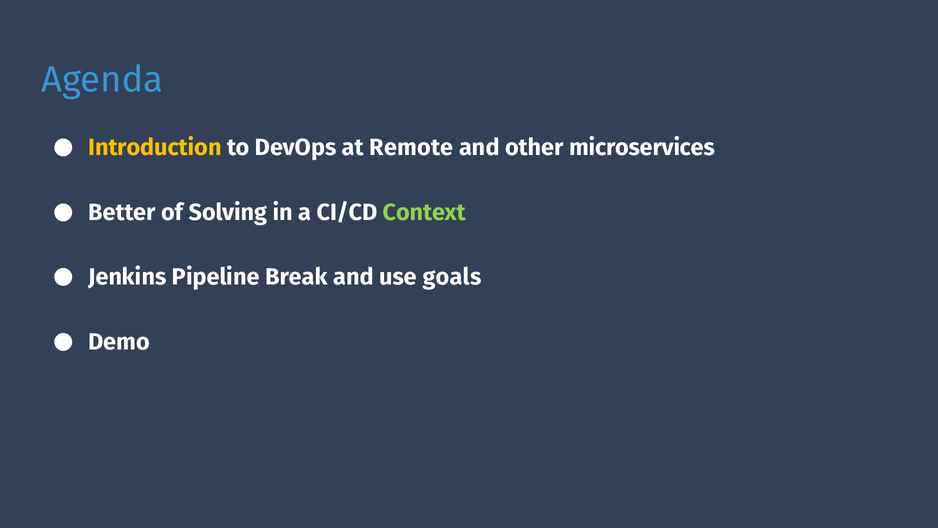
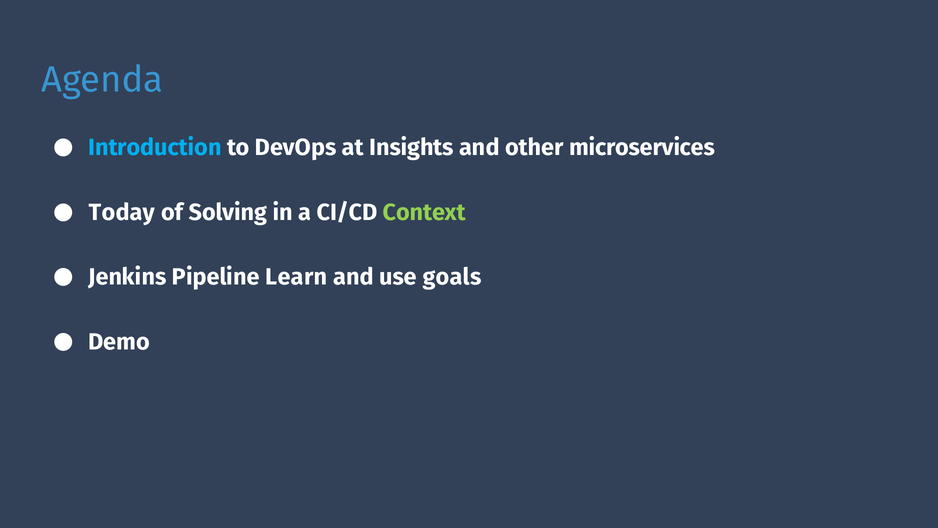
Introduction colour: yellow -> light blue (155, 148)
Remote: Remote -> Insights (412, 148)
Better: Better -> Today (122, 212)
Break: Break -> Learn (296, 277)
